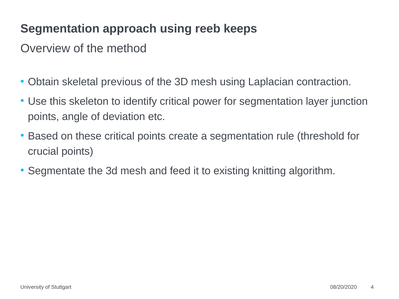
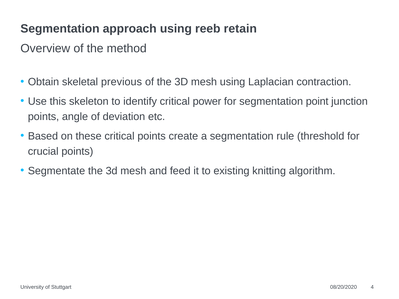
keeps: keeps -> retain (240, 29)
layer: layer -> point (317, 101)
